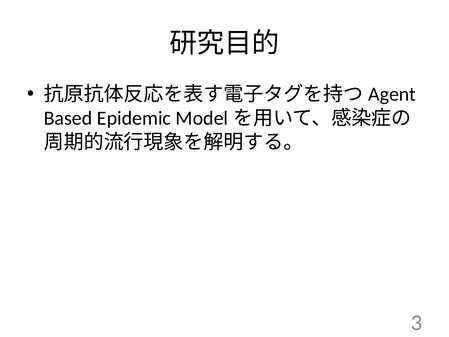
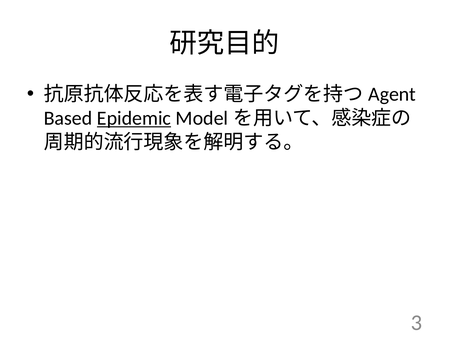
Epidemic underline: none -> present (134, 118)
